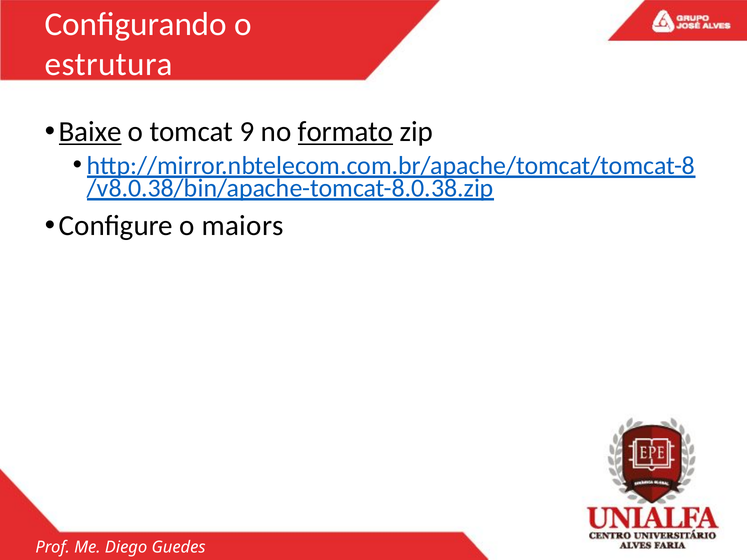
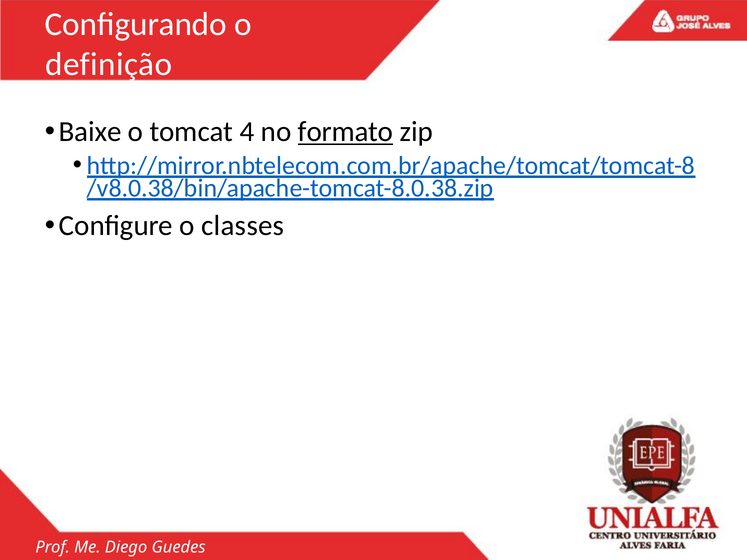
estrutura: estrutura -> definição (109, 64)
Baixe underline: present -> none (90, 132)
9: 9 -> 4 (247, 132)
maiors: maiors -> classes (243, 226)
